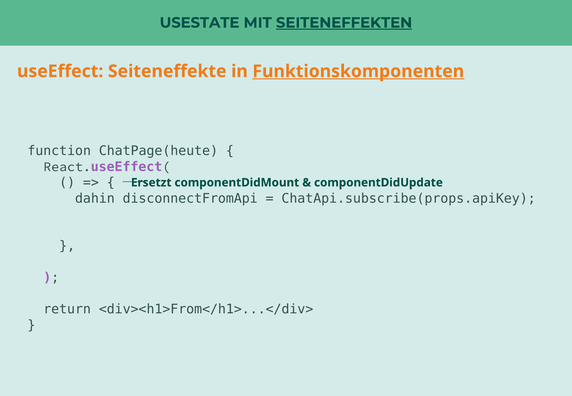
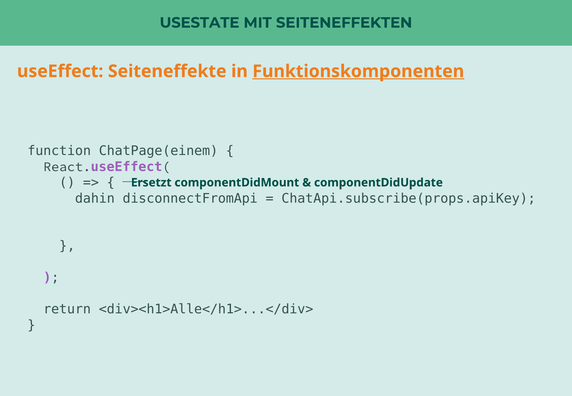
SEITENEFFEKTEN underline: present -> none (344, 23)
ChatPage(heute: ChatPage(heute -> ChatPage(einem (158, 151)
<div><h1>From</h1>...</div>: <div><h1>From</h1>...</div> -> <div><h1>Alle</h1>...</div> (206, 309)
